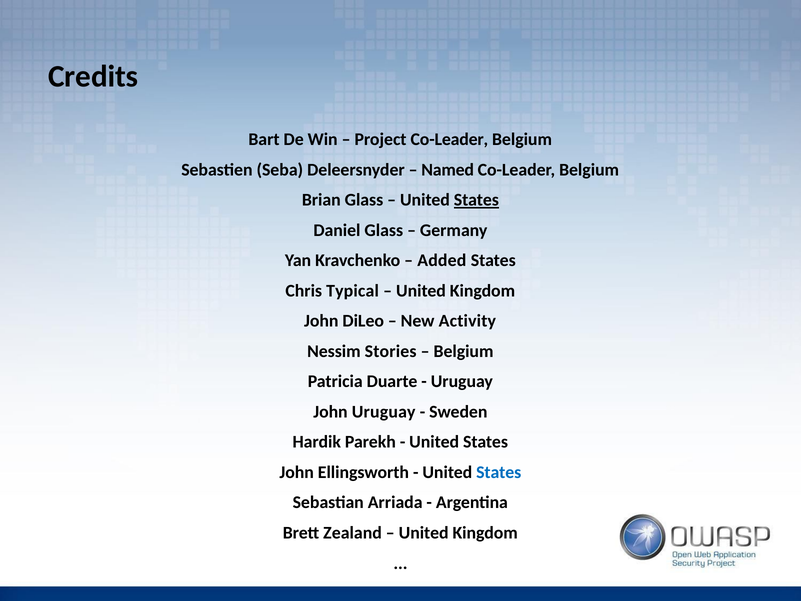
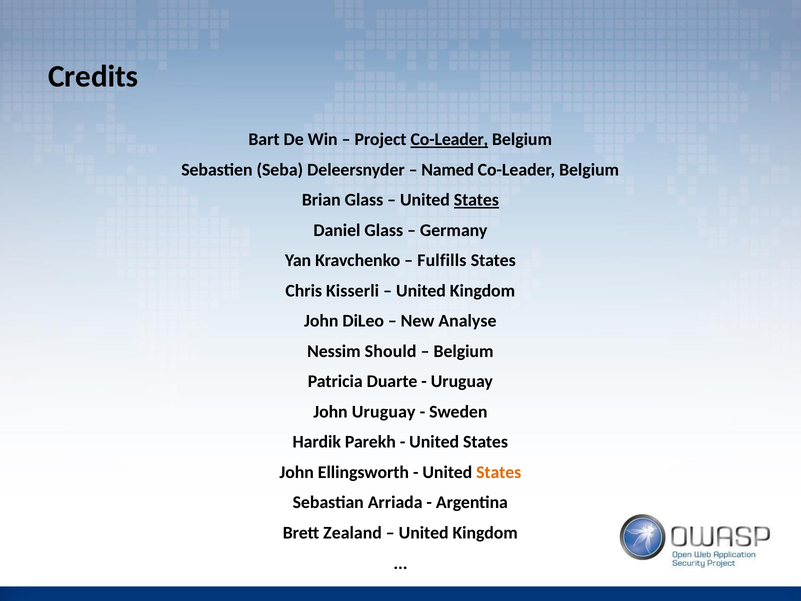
Co-Leader underline: none -> present (449, 140)
Added: Added -> Fulfills (442, 260)
Typical: Typical -> Kisserli (353, 291)
Activity: Activity -> Analyse (467, 321)
Stories: Stories -> Should (391, 351)
States colour: blue -> orange (499, 472)
